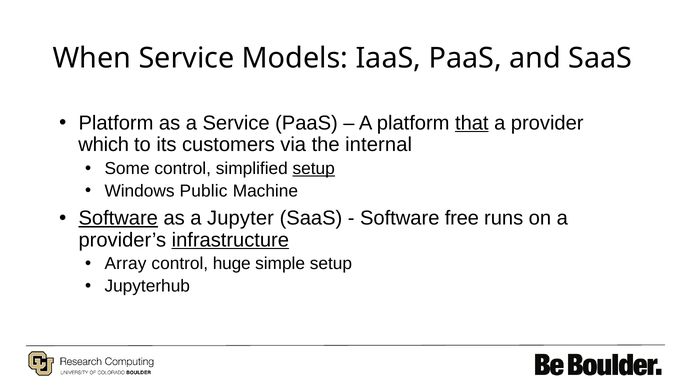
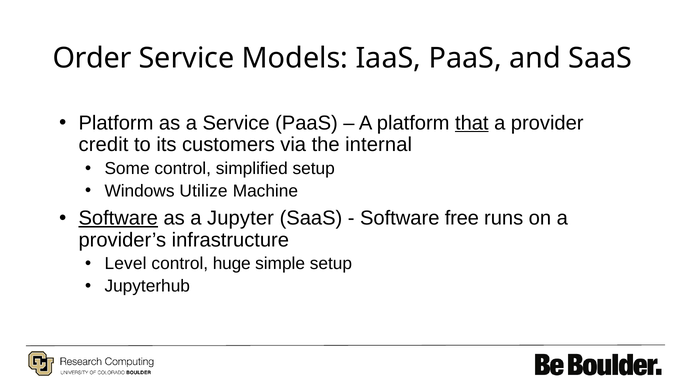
When: When -> Order (92, 58)
which: which -> credit (104, 145)
setup underline: present -> none (314, 168)
Public: Public -> Utilize (204, 191)
infrastructure underline: present -> none (230, 240)
Array: Array -> Level (126, 264)
